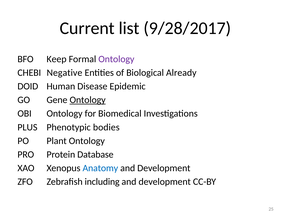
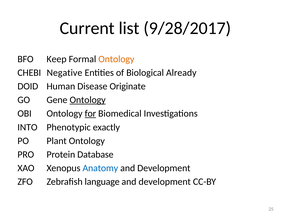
Ontology colour: purple -> orange (116, 59)
Epidemic: Epidemic -> Originate (128, 86)
for underline: none -> present (90, 113)
PLUS: PLUS -> INTO (27, 127)
bodies: bodies -> exactly (106, 127)
including: including -> language (102, 181)
